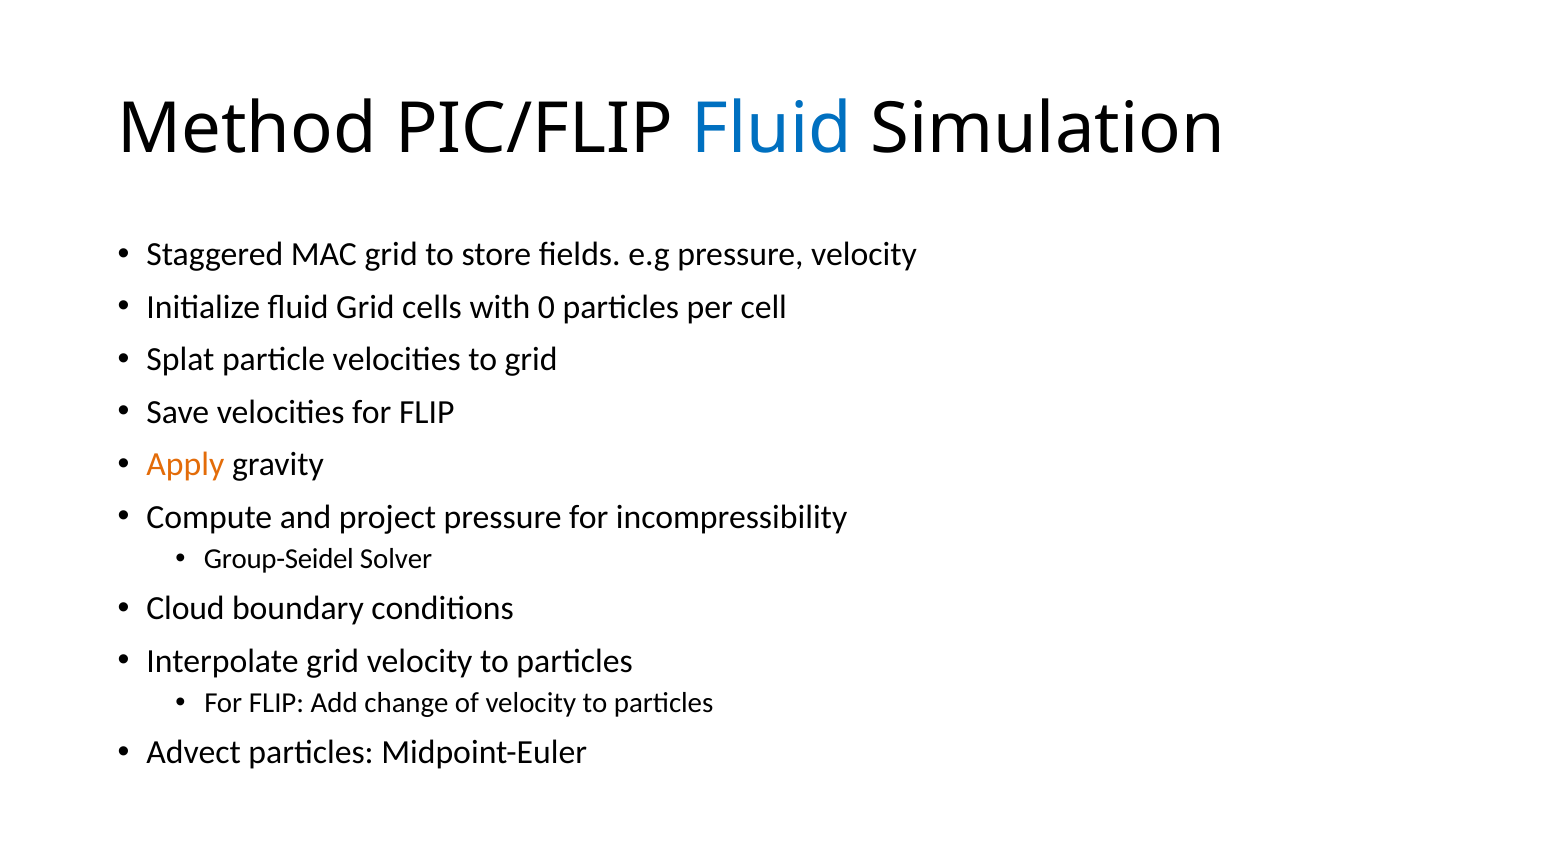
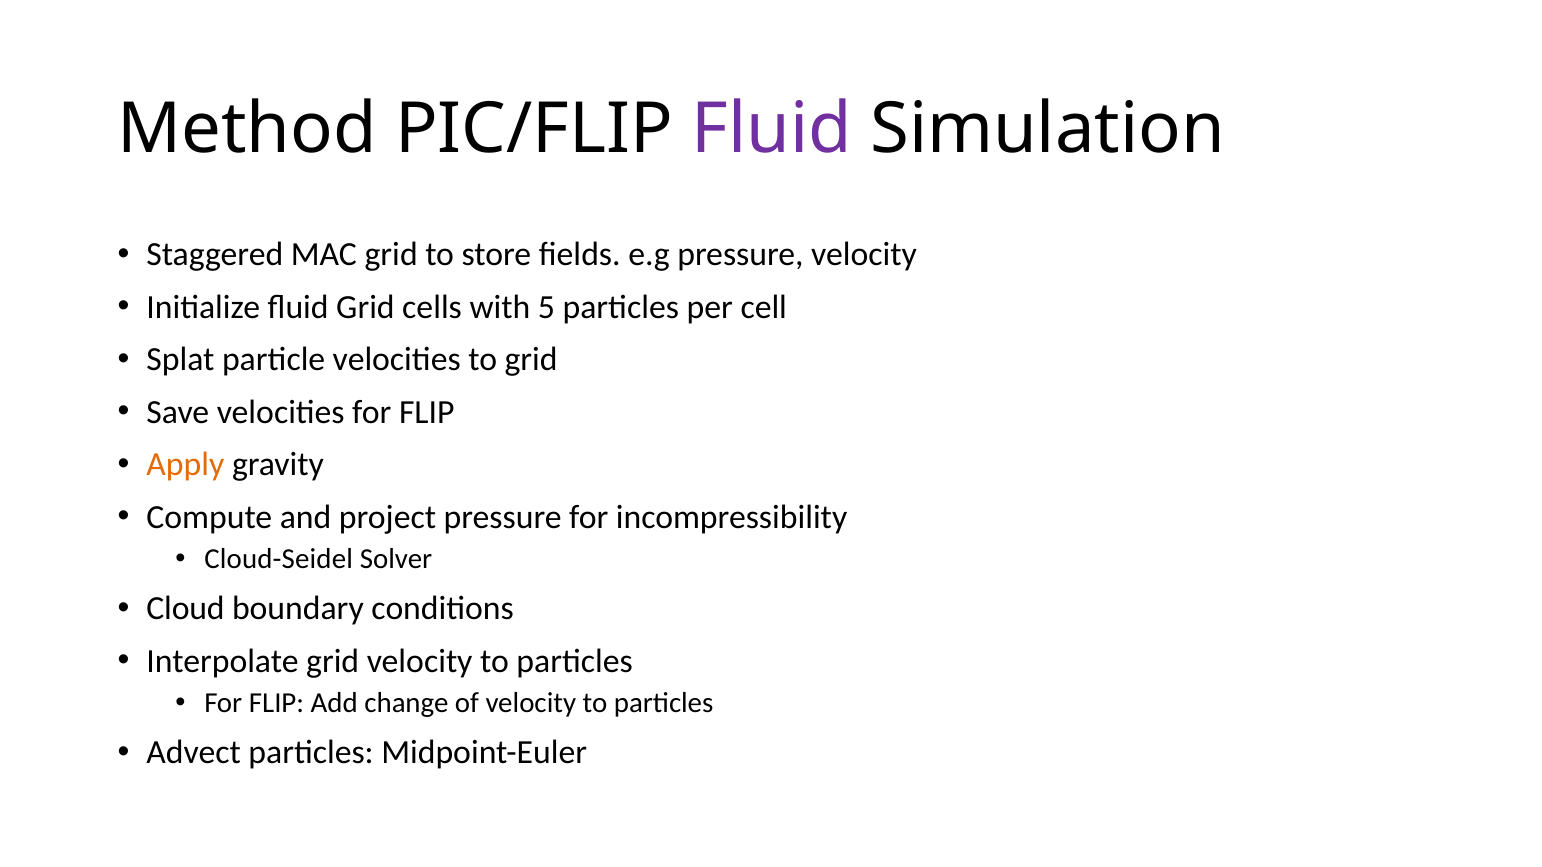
Fluid colour: blue -> purple (772, 130)
0: 0 -> 5 (546, 307)
Group-Seidel: Group-Seidel -> Cloud-Seidel (279, 559)
